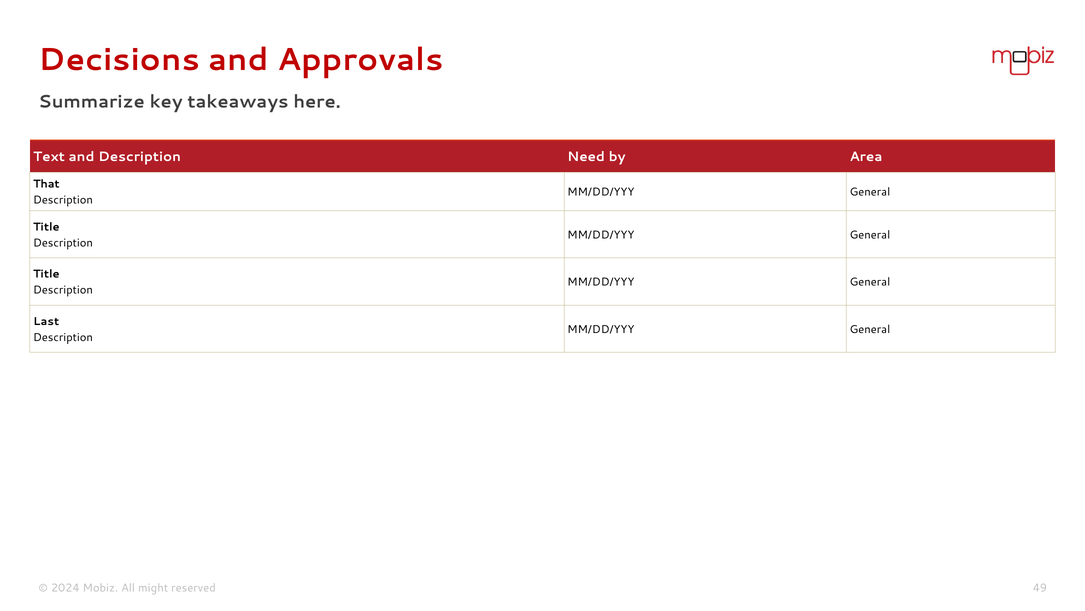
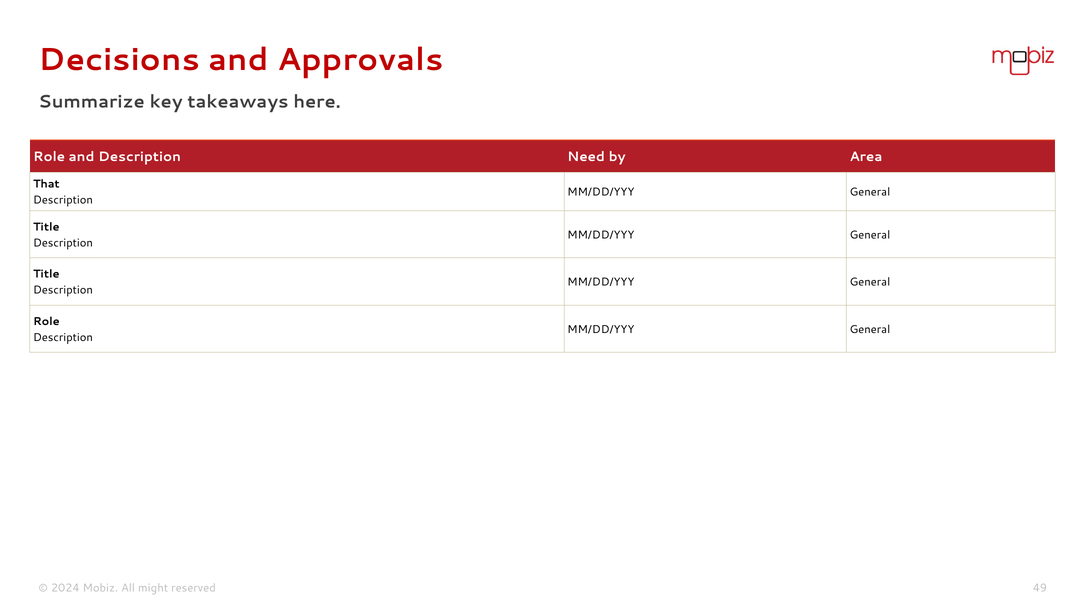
Text: Text -> Role (49, 157)
Last: Last -> Role (46, 321)
